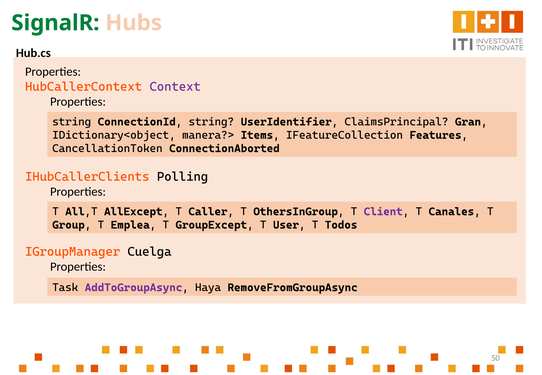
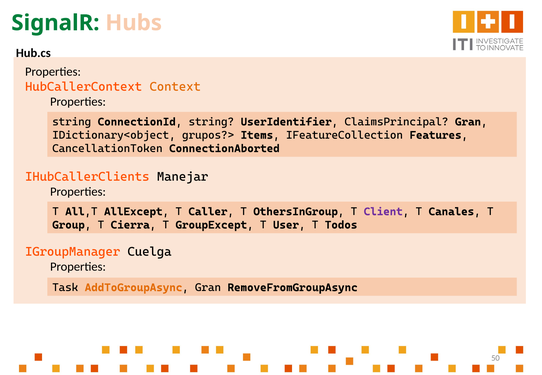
Context colour: purple -> orange (175, 87)
manera?>: manera?> -> grupos?> (208, 135)
Polling: Polling -> Manejar (183, 177)
Emplea: Emplea -> Cierra (130, 225)
AddToGroupAsync colour: purple -> orange (134, 288)
Haya: Haya -> Gran (208, 288)
